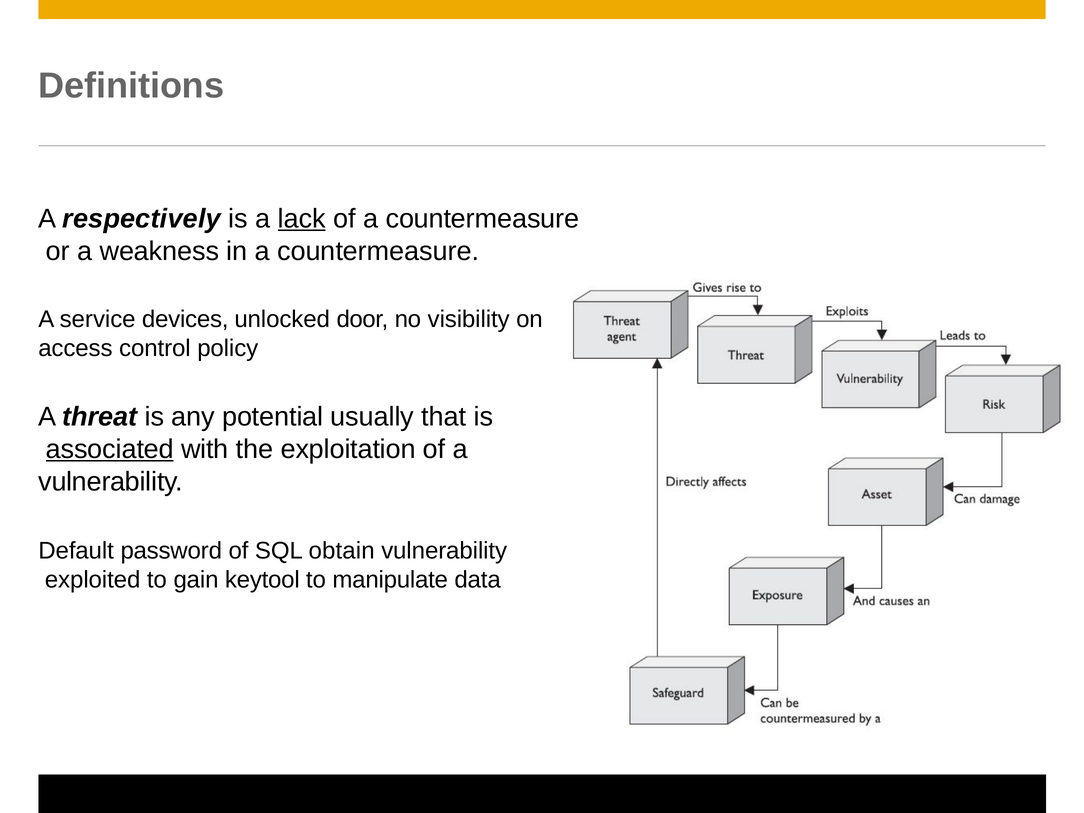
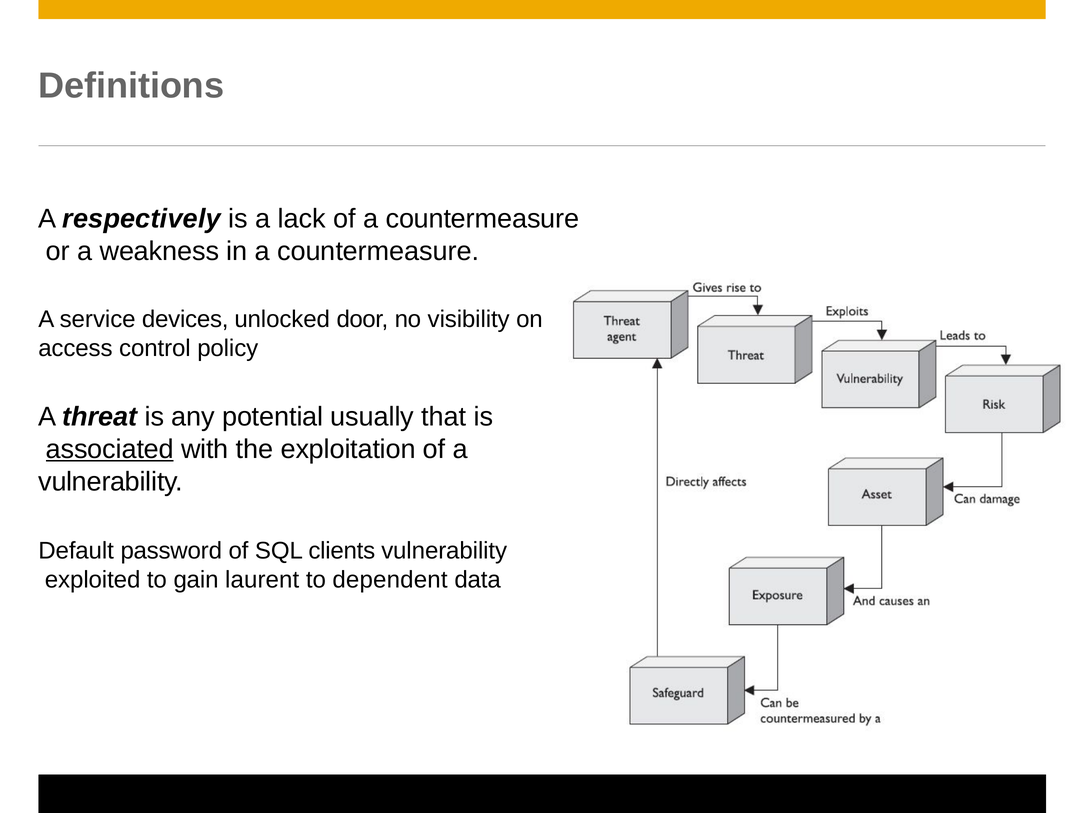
lack underline: present -> none (302, 219)
obtain: obtain -> clients (342, 551)
keytool: keytool -> laurent (262, 580)
manipulate: manipulate -> dependent (390, 580)
